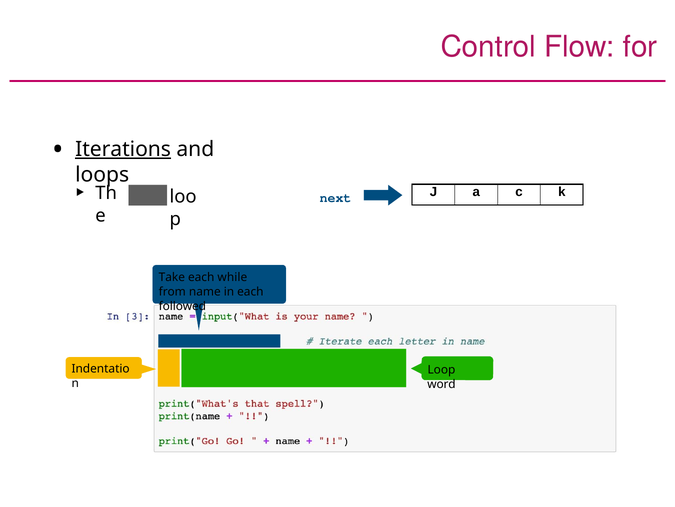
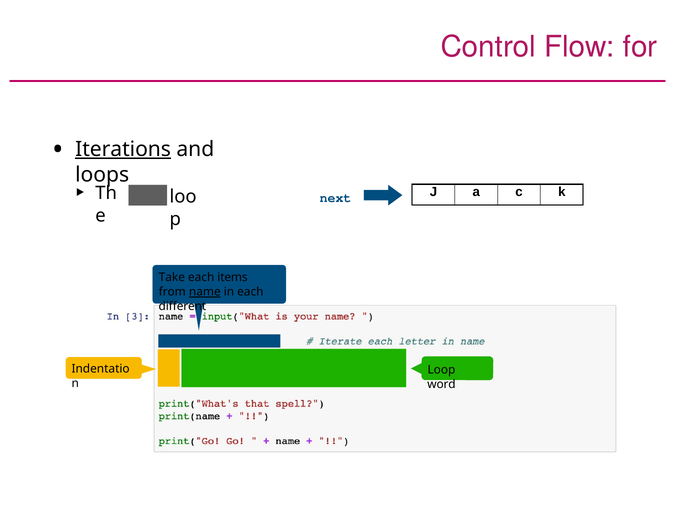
while: while -> items (232, 277)
name underline: none -> present (205, 291)
followed: followed -> diﬀerent (182, 306)
